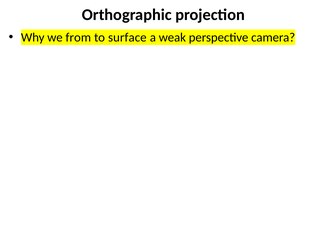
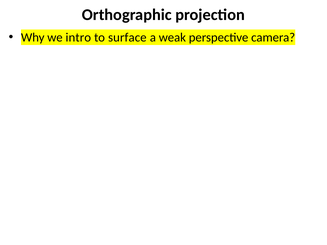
from: from -> intro (78, 37)
